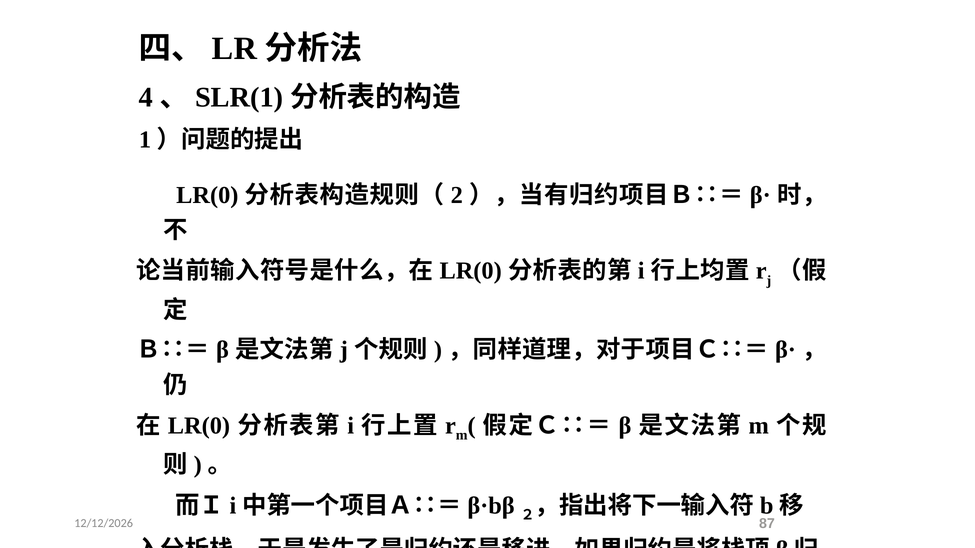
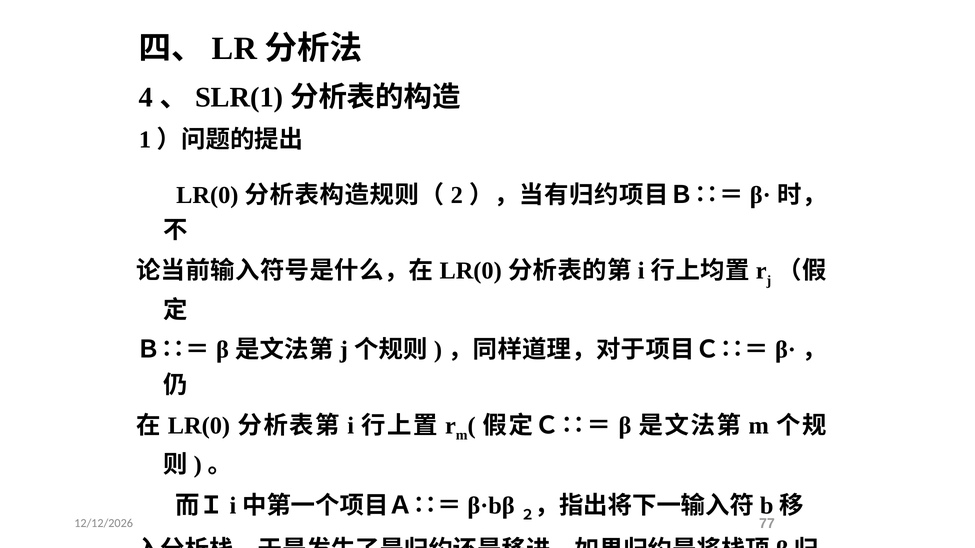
87: 87 -> 77 (767, 524)
